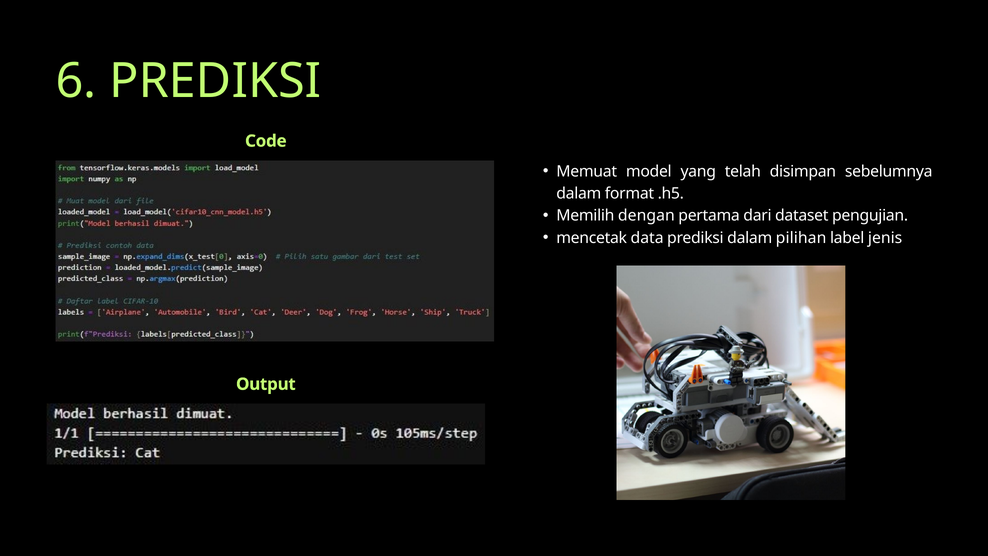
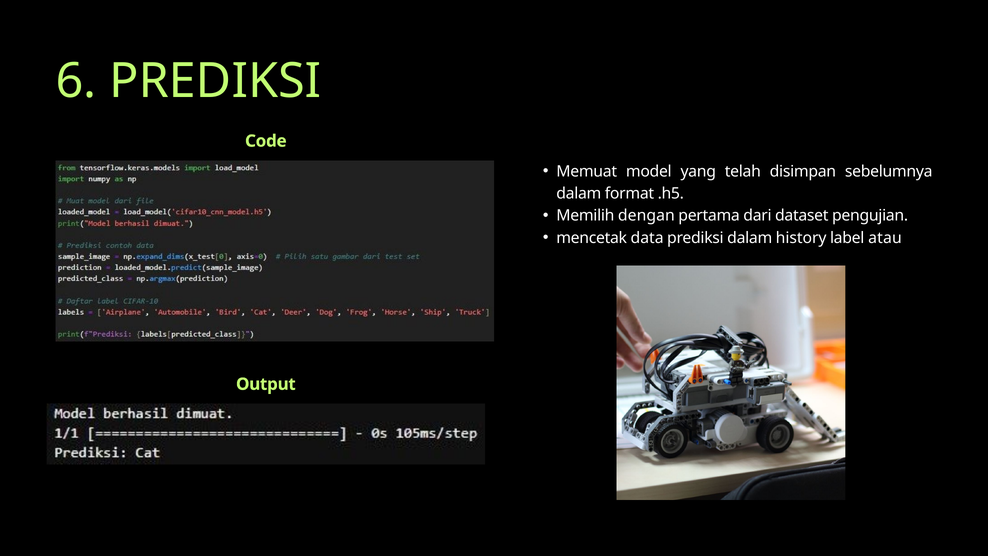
pilihan: pilihan -> history (801, 238)
jenis: jenis -> atau (885, 238)
